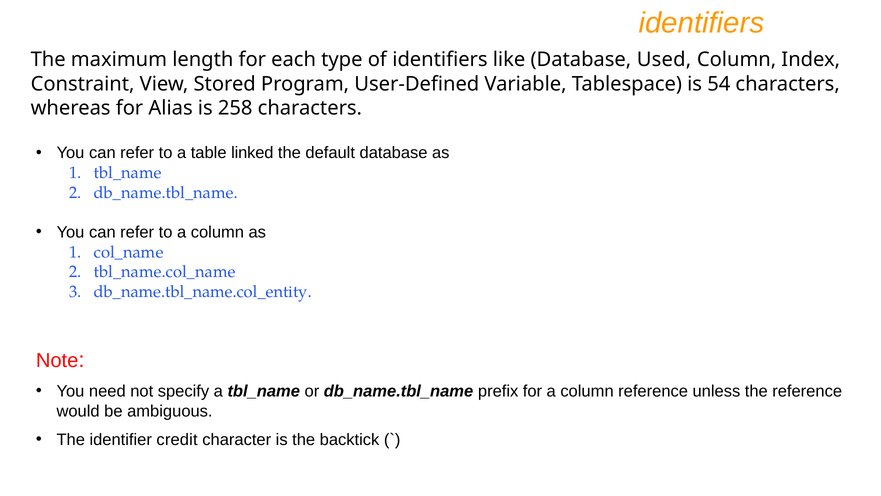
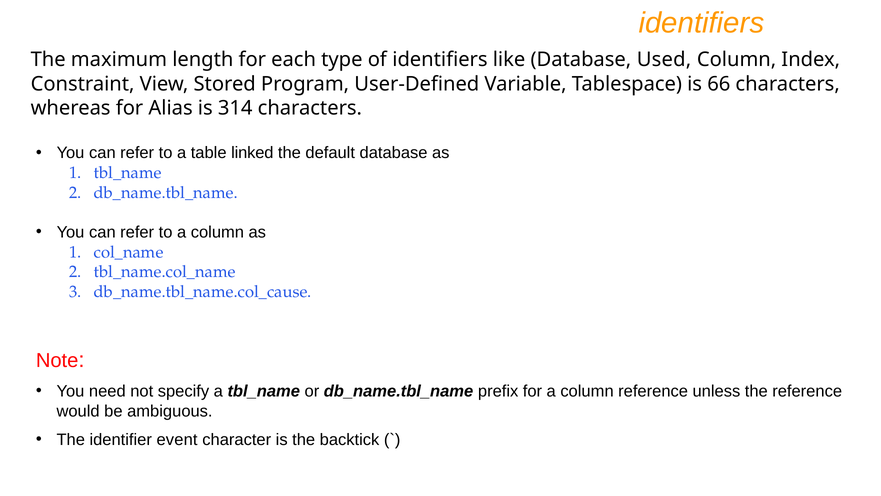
54: 54 -> 66 (719, 84)
258: 258 -> 314 (235, 108)
db_name.tbl_name.col_entity: db_name.tbl_name.col_entity -> db_name.tbl_name.col_cause (203, 292)
credit: credit -> event (177, 439)
